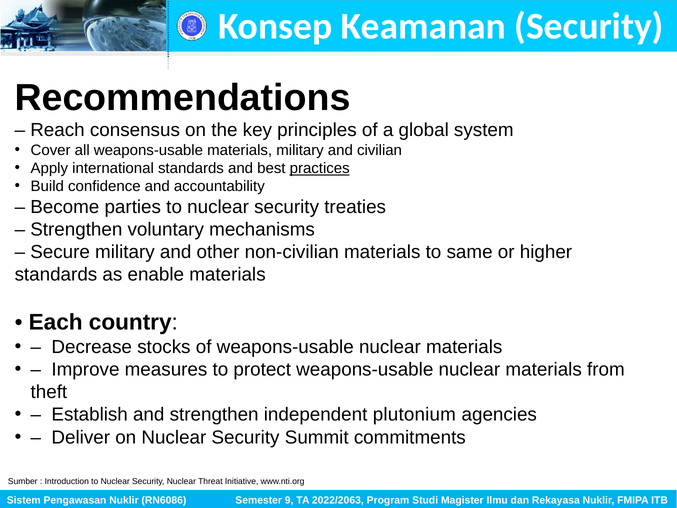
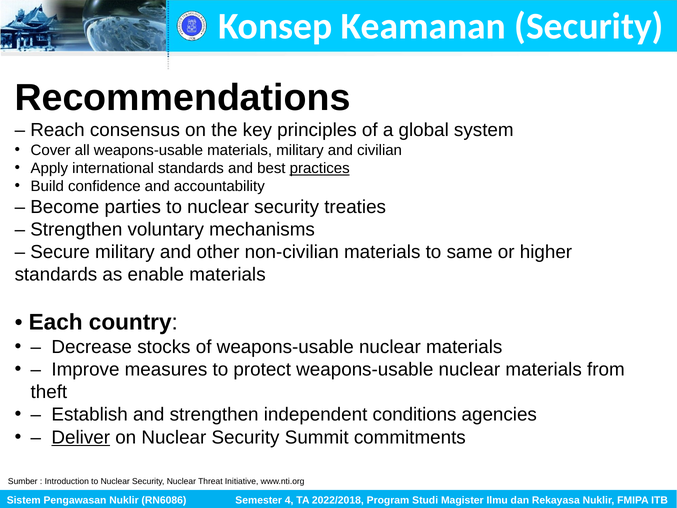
plutonium: plutonium -> conditions (415, 415)
Deliver underline: none -> present (81, 437)
9: 9 -> 4 (289, 500)
2022/2063: 2022/2063 -> 2022/2018 (338, 500)
